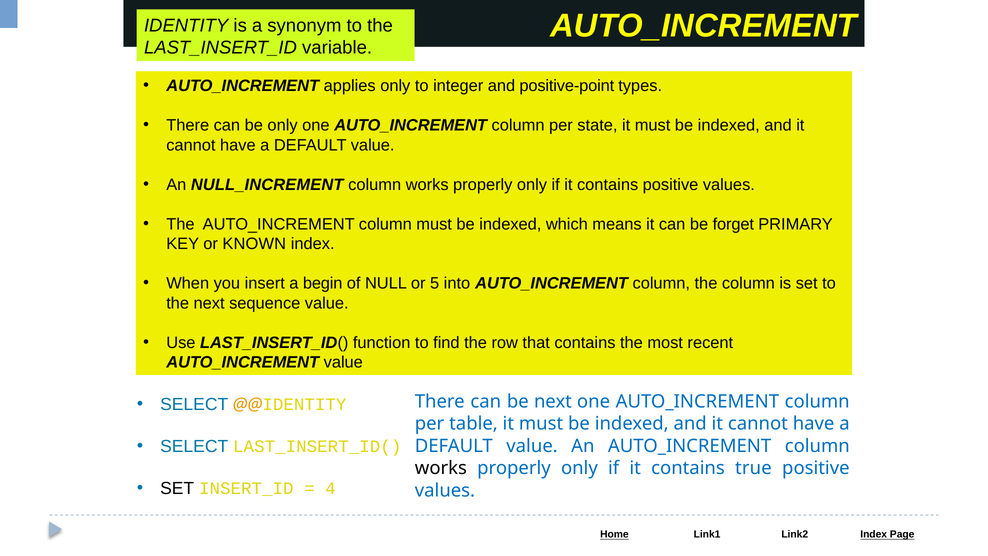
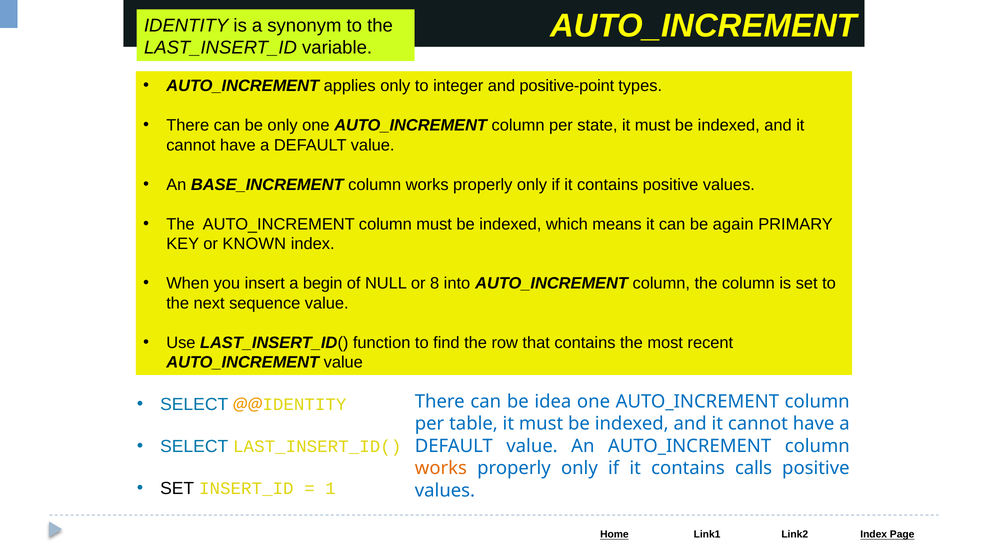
NULL_INCREMENT: NULL_INCREMENT -> BASE_INCREMENT (267, 185)
forget: forget -> again (733, 224)
5: 5 -> 8 (435, 283)
be next: next -> idea (553, 401)
works colour: black -> orange (441, 468)
true: true -> calls (754, 468)
4: 4 -> 1 (330, 488)
